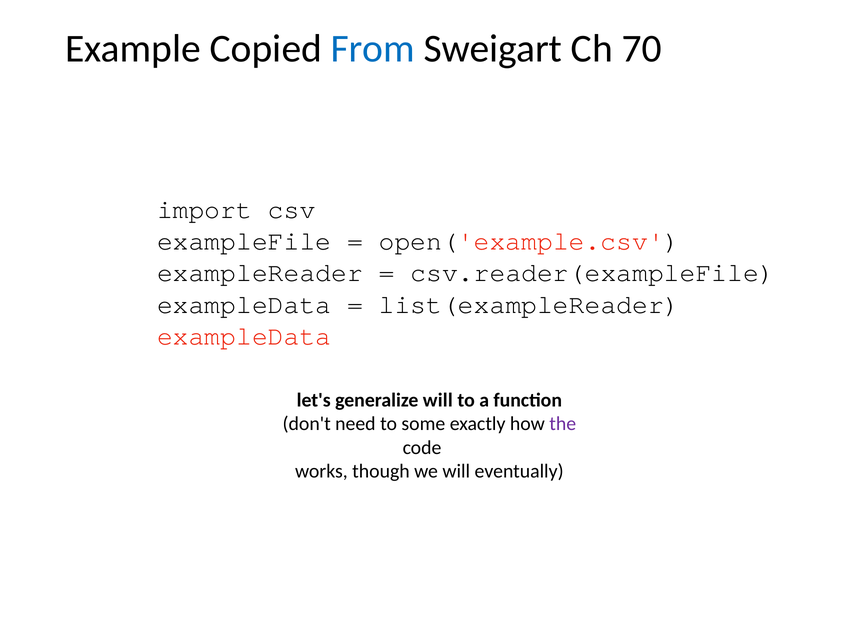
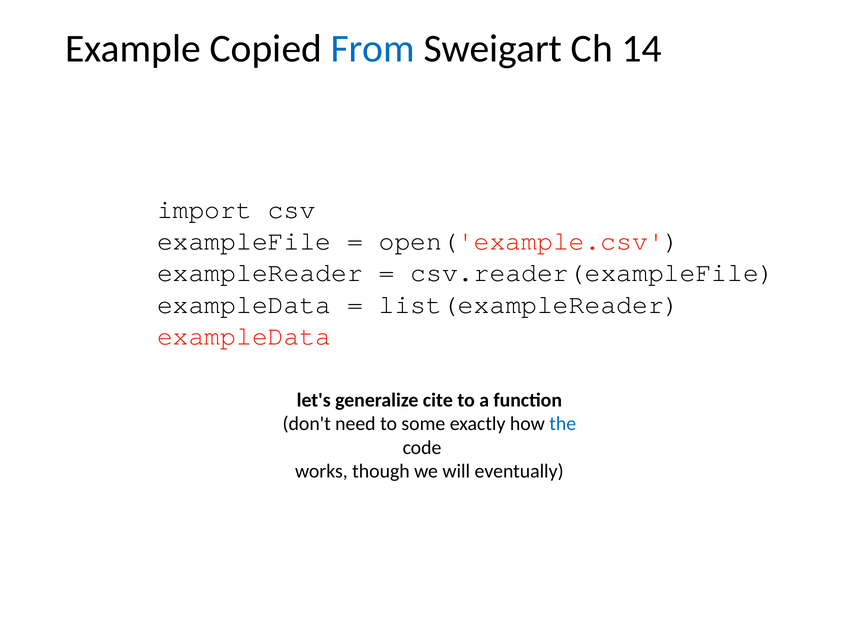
70: 70 -> 14 (642, 49)
generalize will: will -> cite (438, 400)
the colour: purple -> blue (563, 424)
